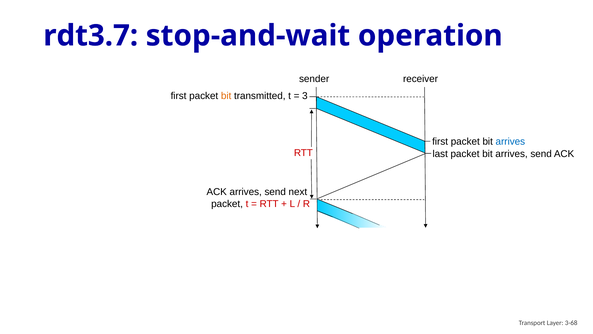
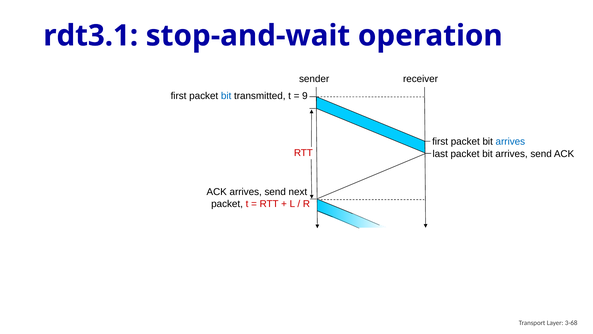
rdt3.7: rdt3.7 -> rdt3.1 (91, 36)
bit colour: orange -> blue (226, 96)
3: 3 -> 9 (305, 96)
